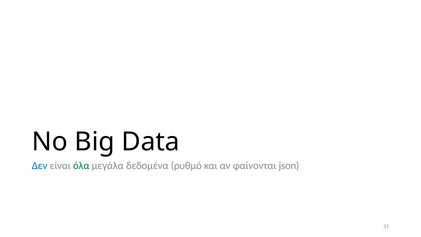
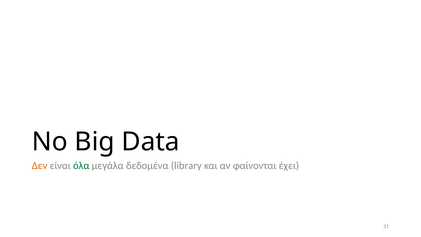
Δεν colour: blue -> orange (40, 166)
ρυθμό: ρυθμό -> library (186, 166)
json: json -> έχει (289, 166)
